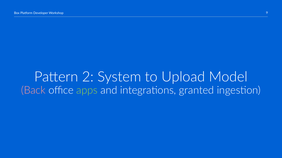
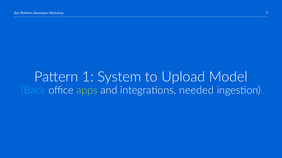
2: 2 -> 1 (88, 77)
Back colour: pink -> light blue (33, 91)
granted: granted -> needed (196, 91)
